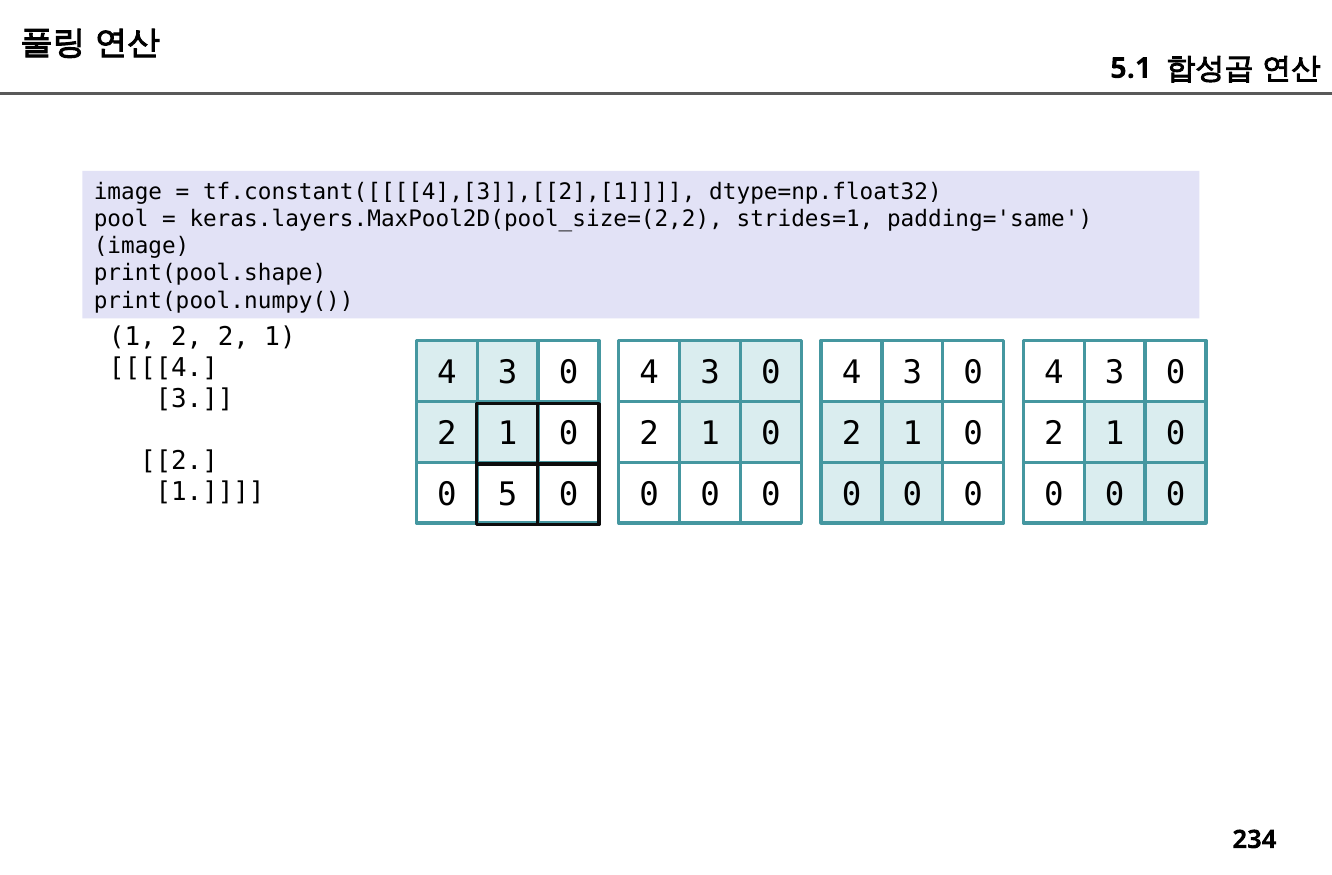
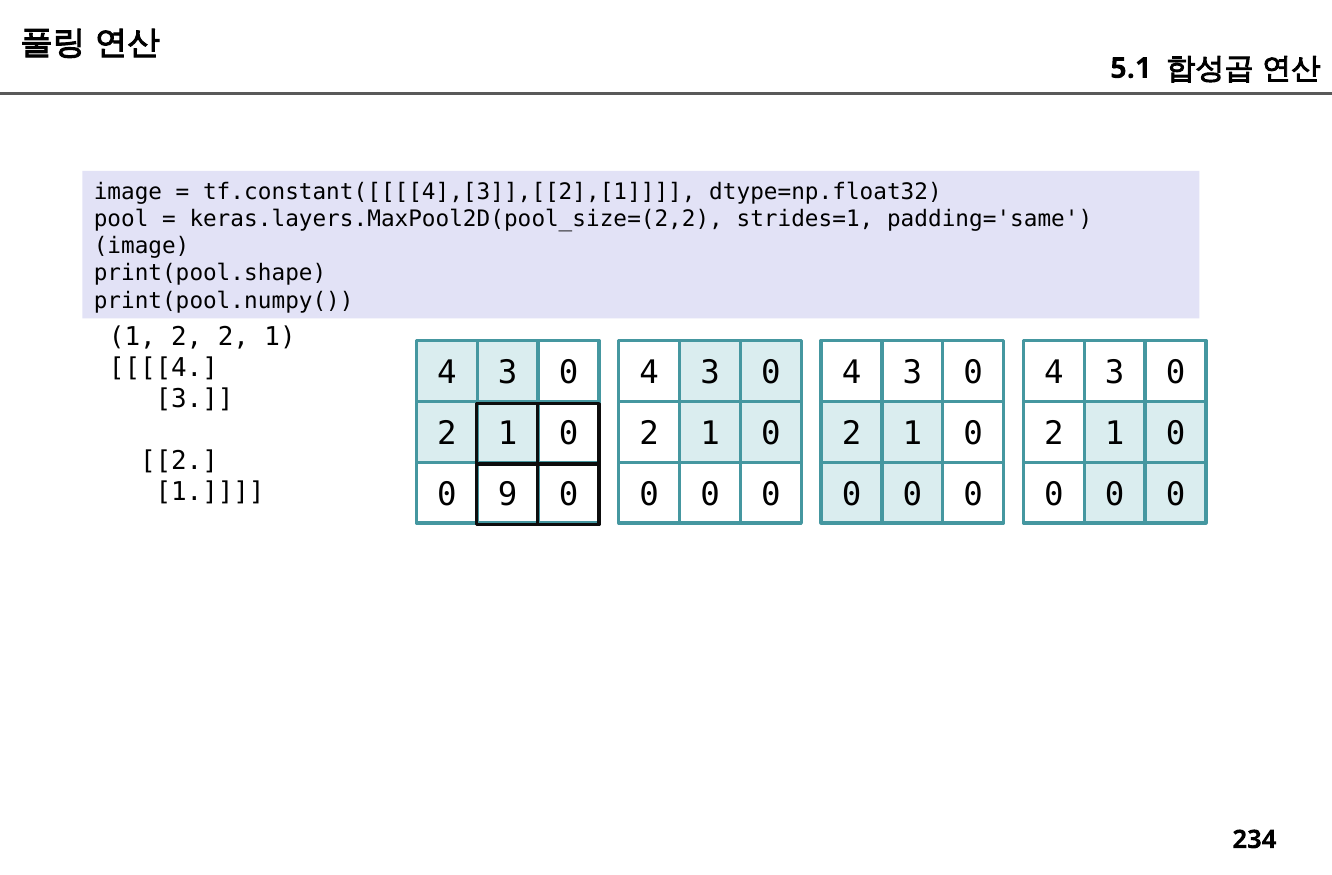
5: 5 -> 9 (508, 495)
